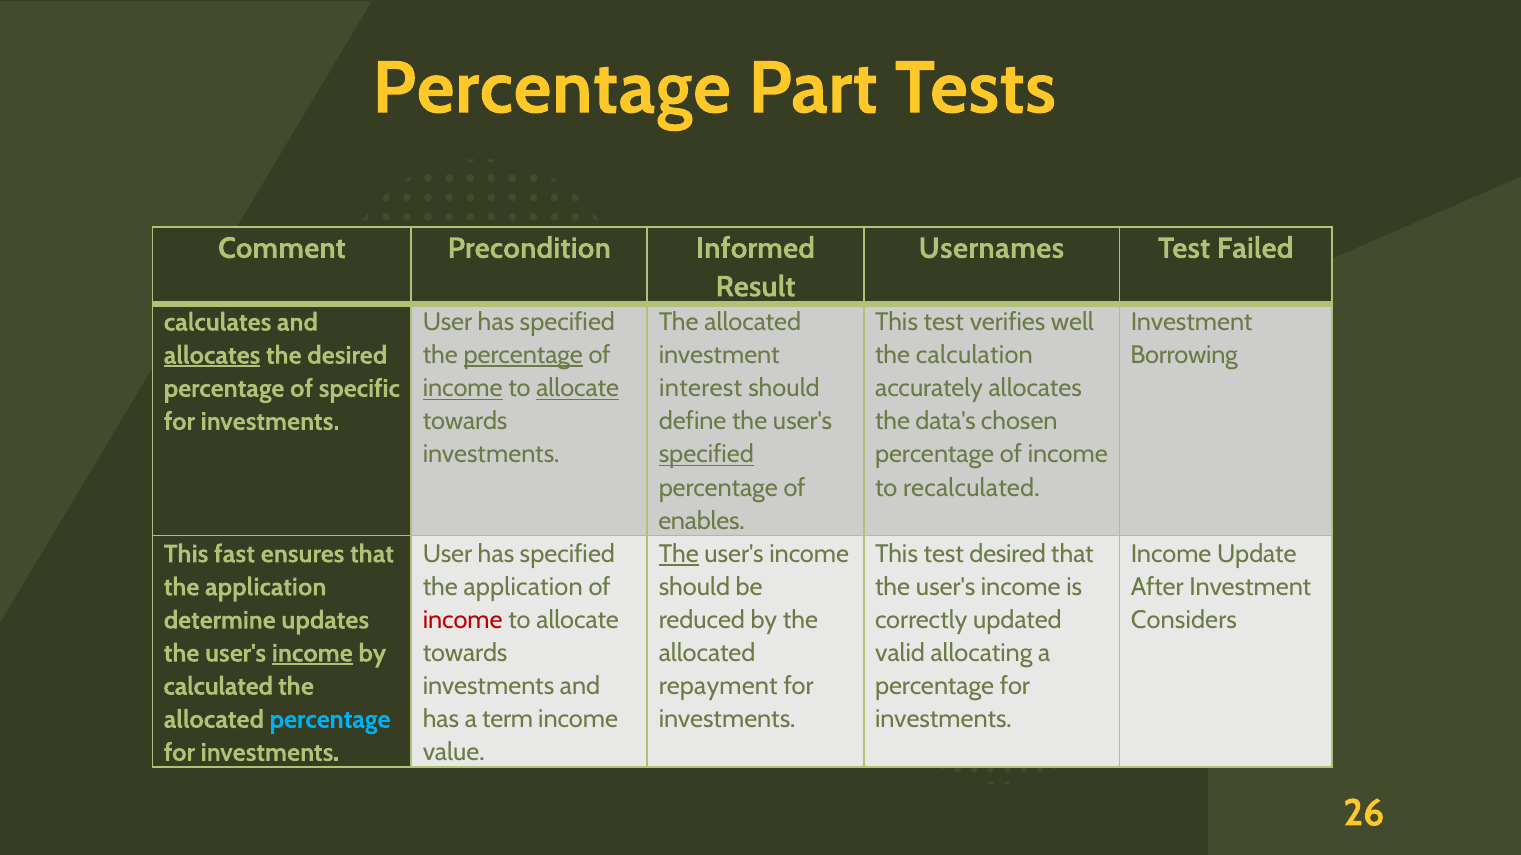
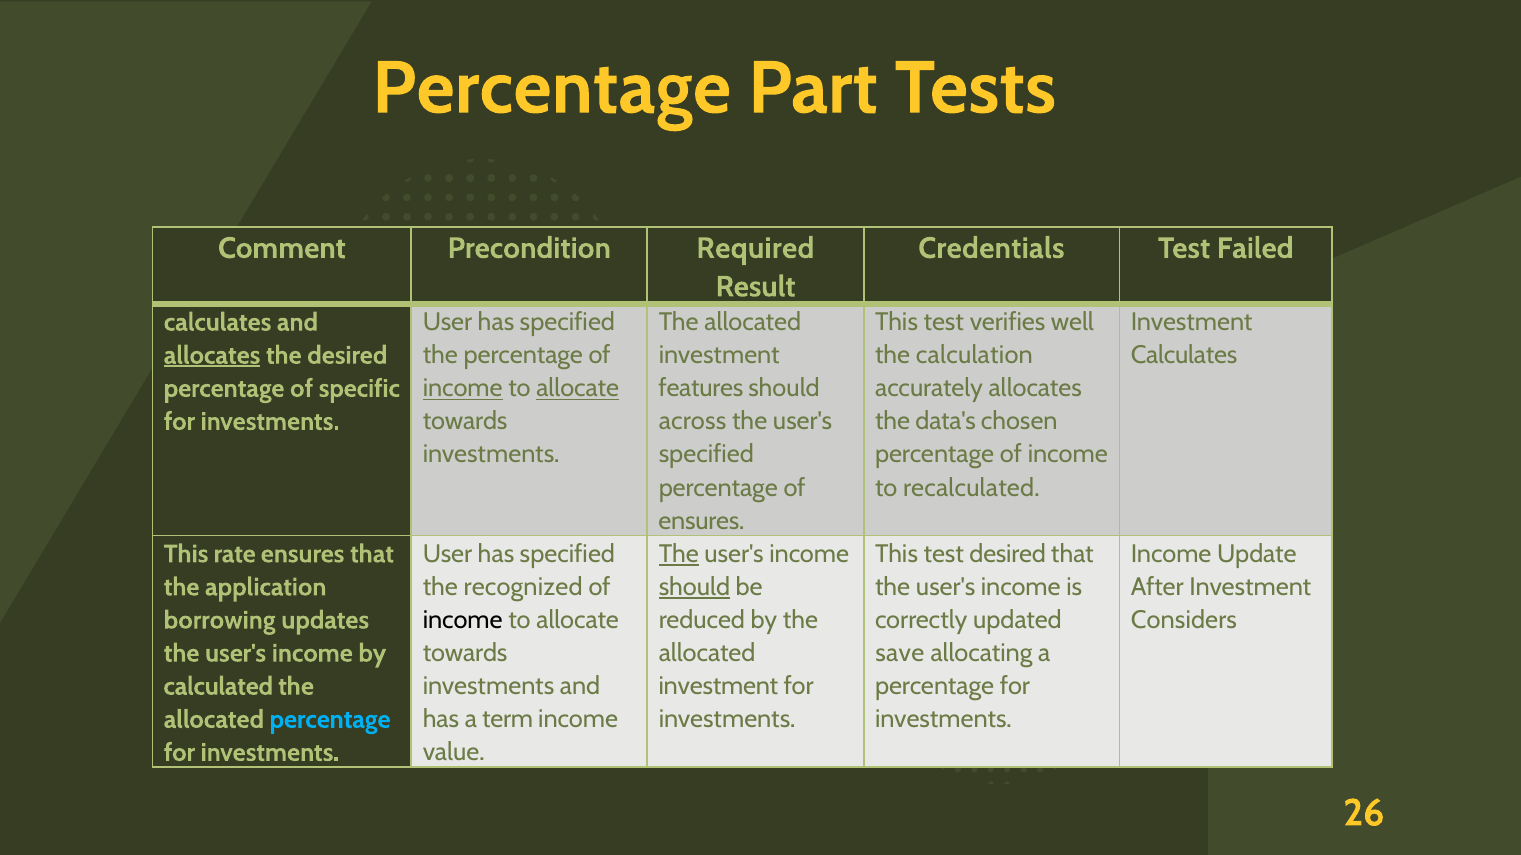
Informed: Informed -> Required (755, 248)
Usernames: Usernames -> Credentials (991, 248)
percentage underline: present -> none (523, 356)
Borrowing: Borrowing -> Calculates (1184, 356)
interest: interest -> features (701, 389)
define: define -> across (692, 422)
specified underline: present -> none (706, 455)
enables: enables -> ensures (701, 521)
fast: fast -> rate (235, 554)
application: application -> recognized (523, 587)
should underline: none -> present (694, 587)
determine: determine -> borrowing (220, 621)
income colour: red -> black (463, 621)
income underline: present -> none (312, 654)
valid: valid -> save (900, 654)
repayment: repayment -> investment (718, 687)
